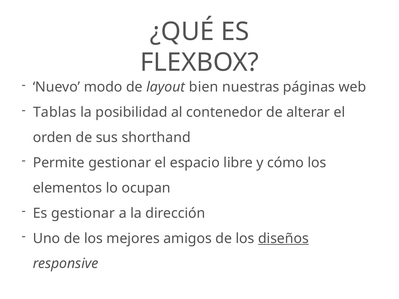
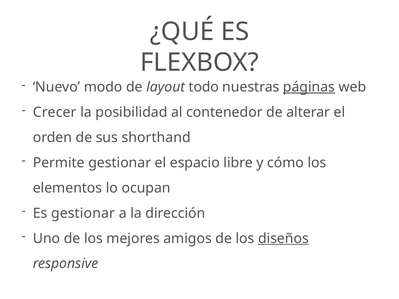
bien: bien -> todo (204, 87)
páginas underline: none -> present (309, 87)
Tablas: Tablas -> Crecer (55, 112)
